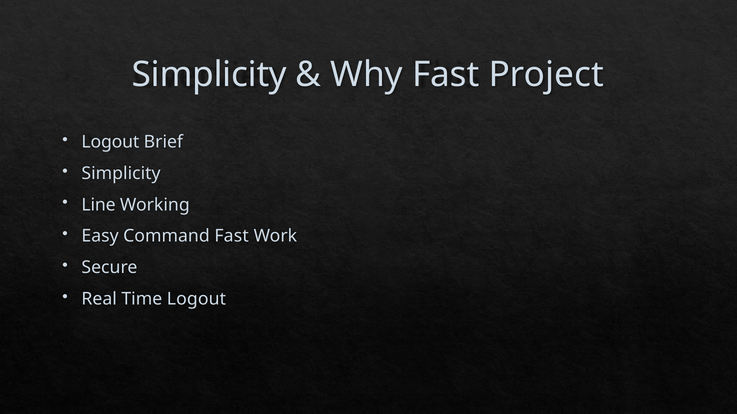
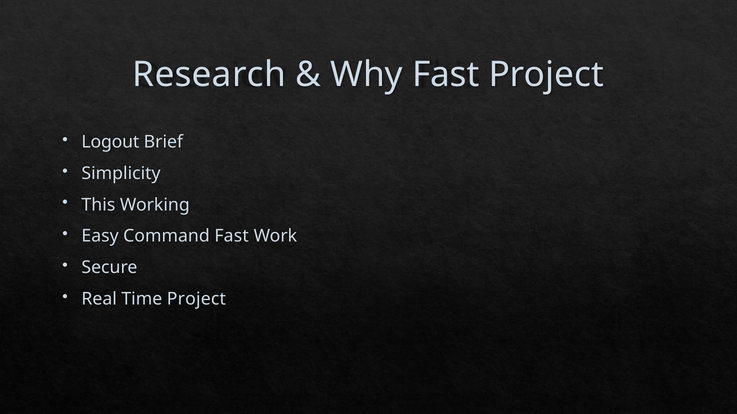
Simplicity: Simplicity -> Research (209, 75)
Line: Line -> This (98, 205)
Time Logout: Logout -> Project (196, 299)
